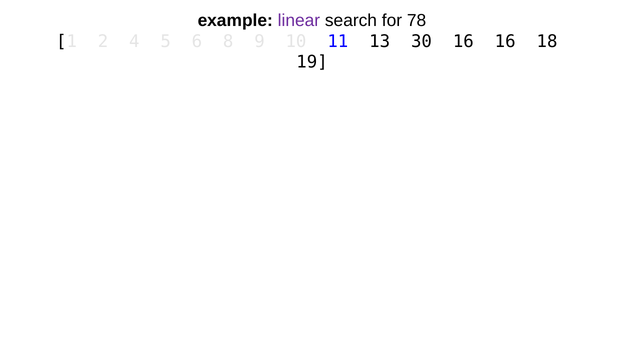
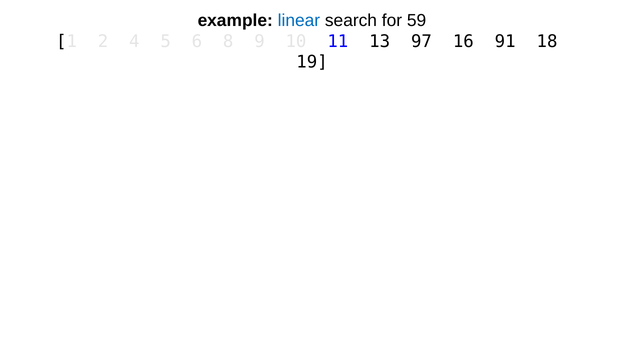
linear colour: purple -> blue (299, 21)
78: 78 -> 59 (417, 21)
30: 30 -> 97 (421, 41)
16 16: 16 -> 91 (505, 41)
